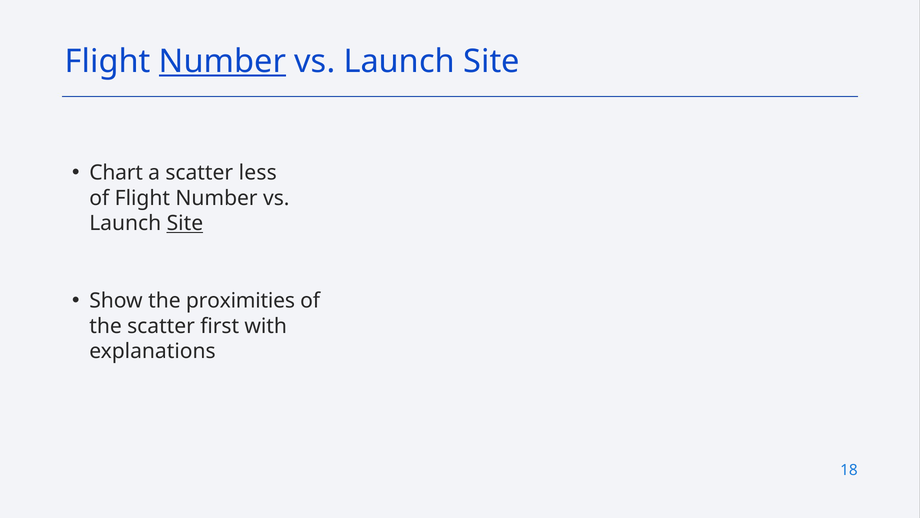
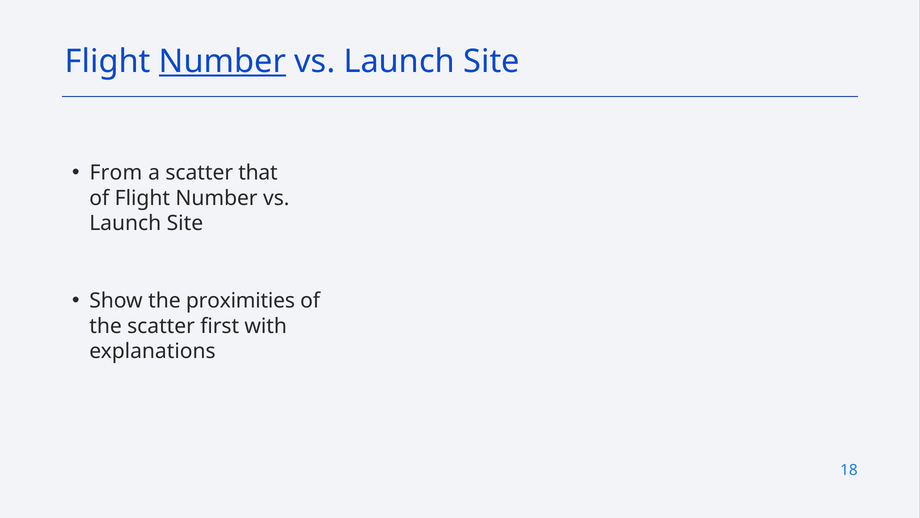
Chart: Chart -> From (116, 173)
less: less -> that (258, 173)
Site underline: present -> none (185, 223)
